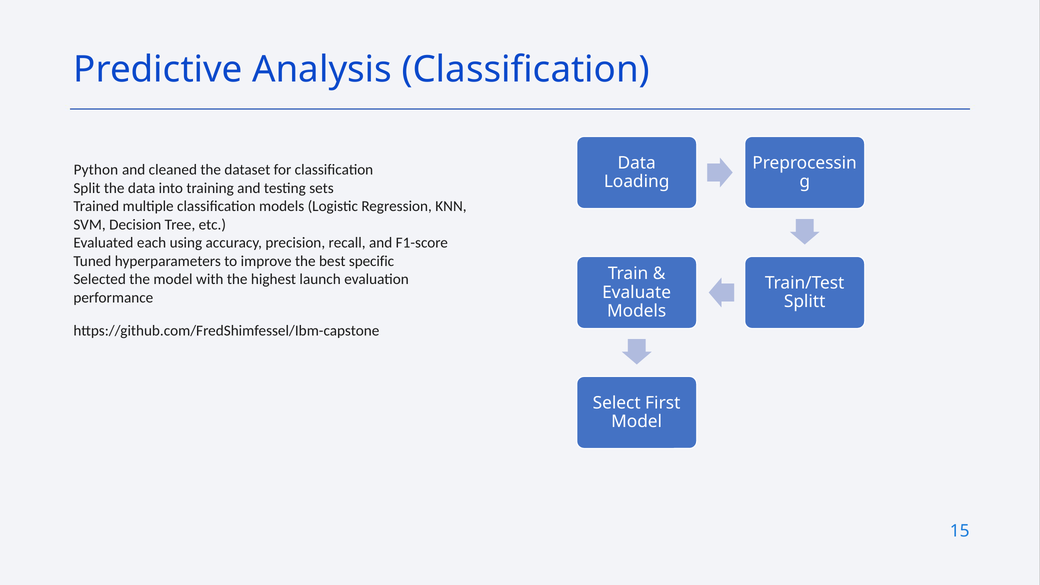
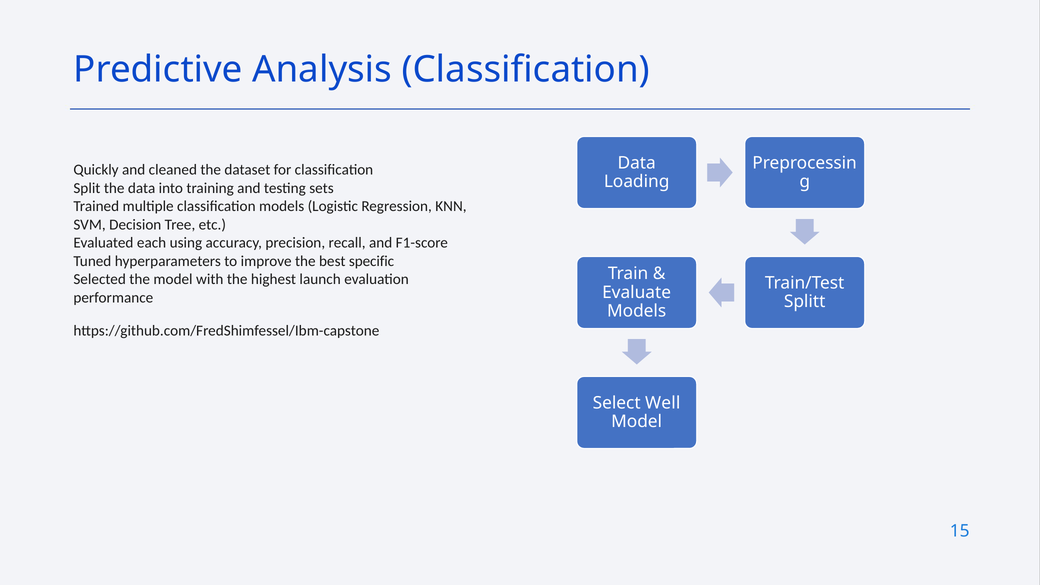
Python: Python -> Quickly (96, 170)
First: First -> Well (663, 403)
